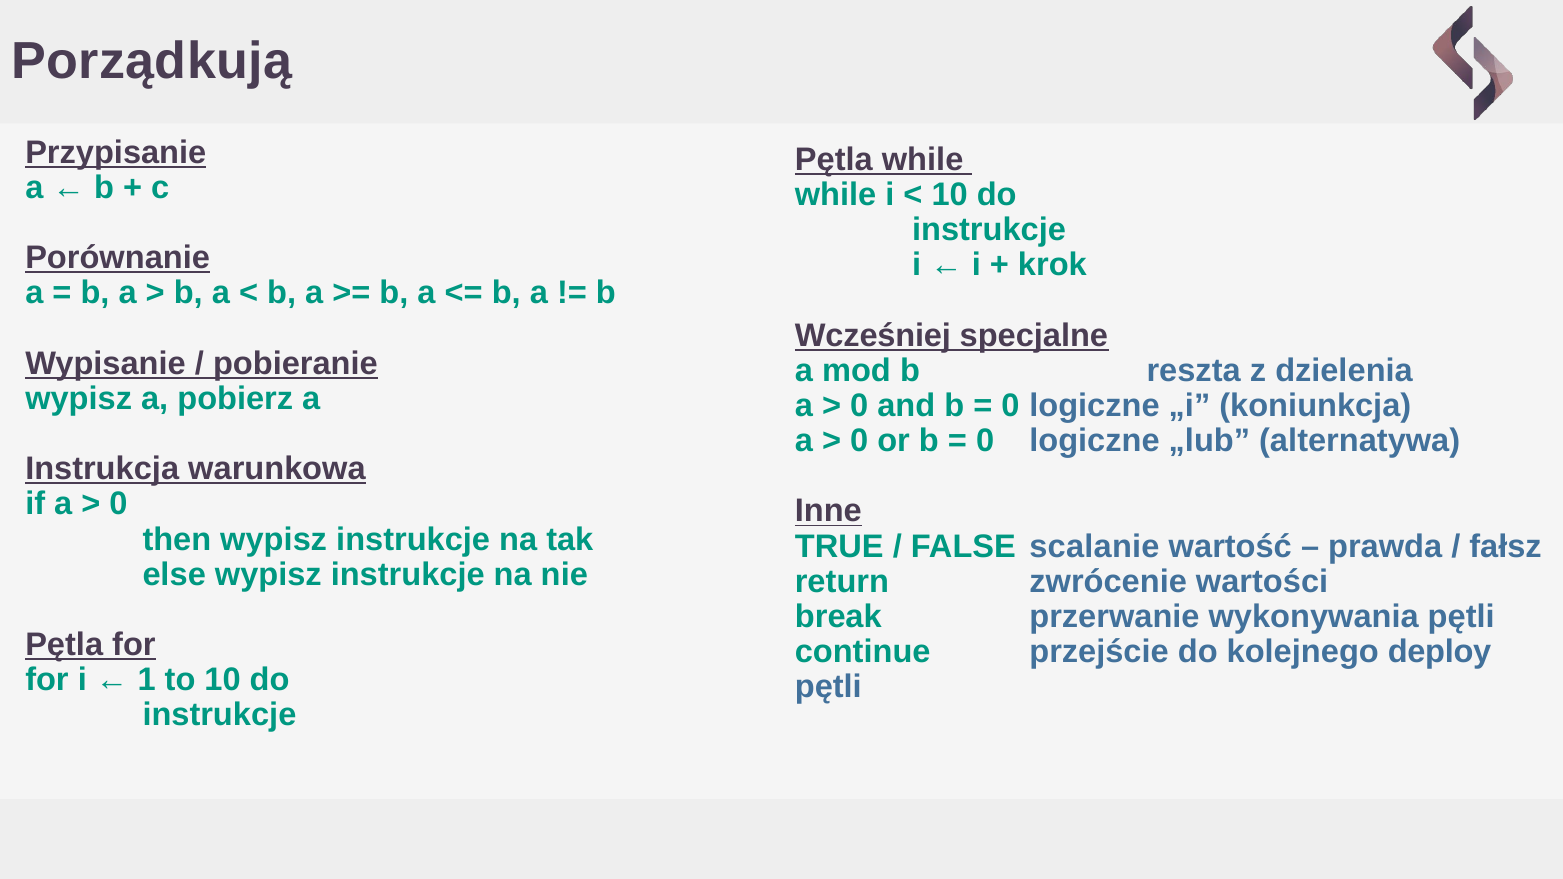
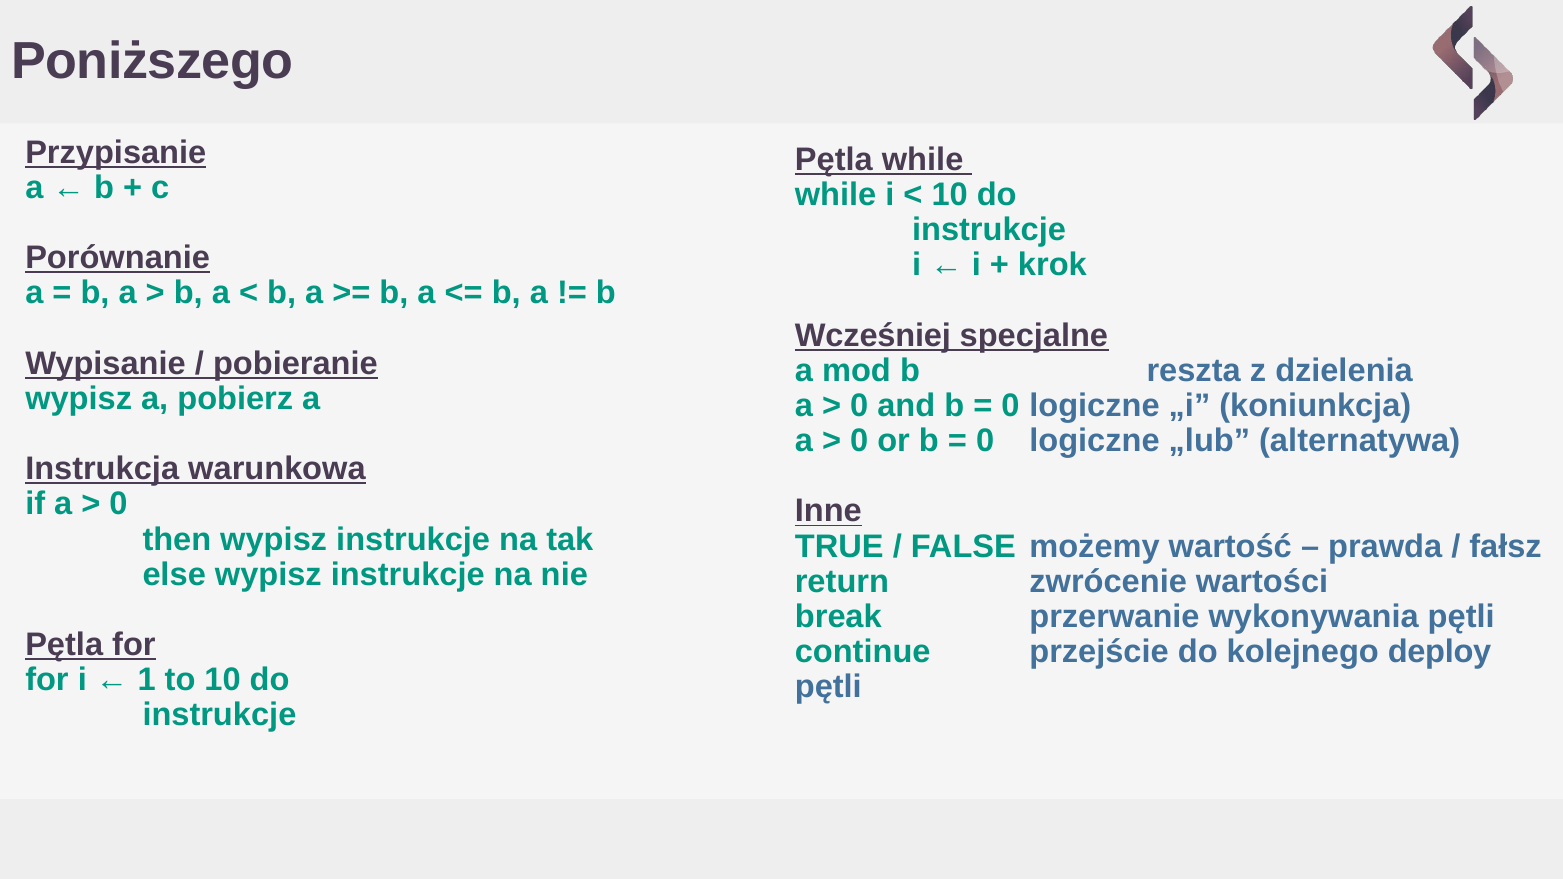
Porządkują: Porządkują -> Poniższego (152, 61)
scalanie: scalanie -> możemy (1095, 546)
